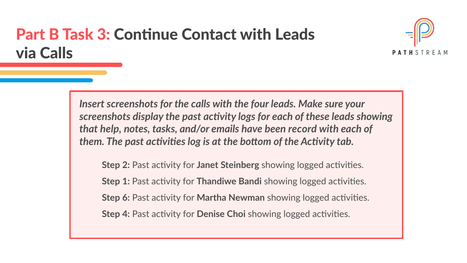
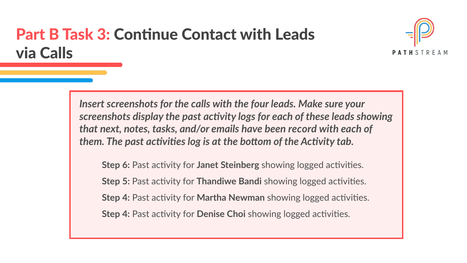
help: help -> next (111, 129)
2: 2 -> 6 (126, 165)
1: 1 -> 5 (126, 181)
6: 6 -> 4 (126, 198)
